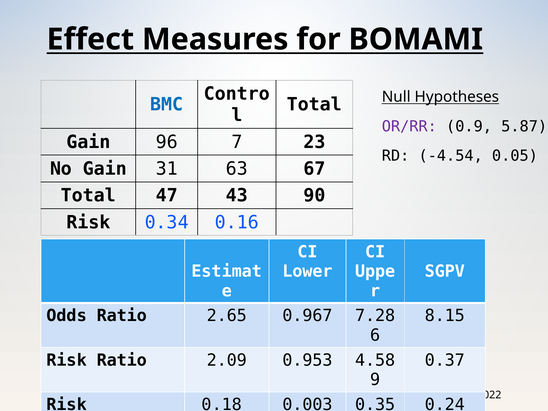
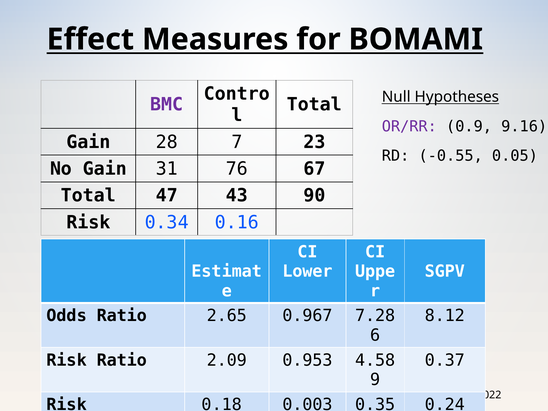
BMC colour: blue -> purple (167, 105)
5.87: 5.87 -> 9.16 (524, 126)
96: 96 -> 28 (167, 142)
-4.54: -4.54 -> -0.55 (451, 156)
63: 63 -> 76 (237, 169)
8.15: 8.15 -> 8.12 (445, 316)
